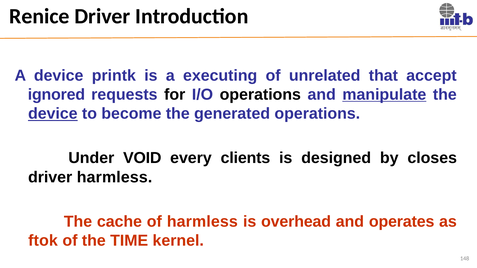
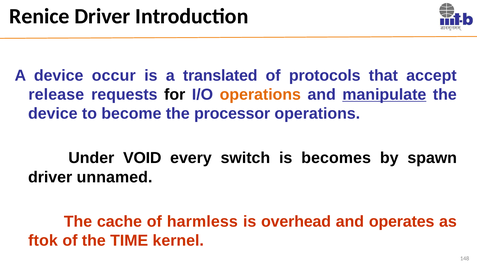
printk: printk -> occur (114, 76)
executing: executing -> translated (220, 76)
unrelated: unrelated -> protocols (325, 76)
ignored: ignored -> release (56, 95)
operations colour: black -> orange (260, 95)
device underline: present -> none (53, 114)
generated: generated -> processor (232, 114)
clients: clients -> switch (245, 158)
designed: designed -> becomes (336, 158)
closes: closes -> spawn (432, 158)
driver harmless: harmless -> unnamed (115, 177)
